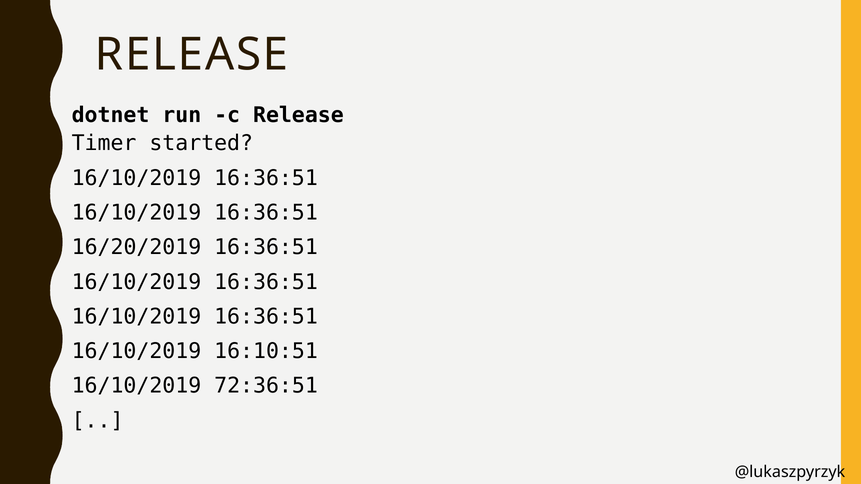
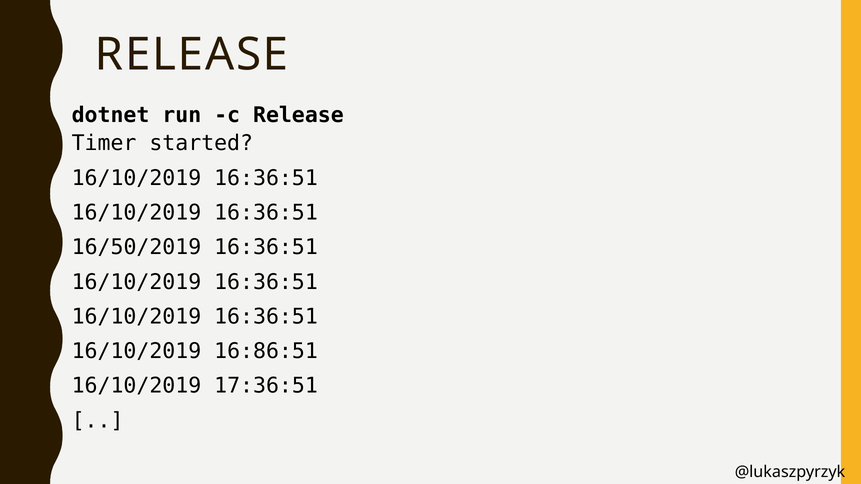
16/20/2019: 16/20/2019 -> 16/50/2019 (136, 247)
16:10:51: 16:10:51 -> 16:86:51 (266, 351)
72:36:51: 72:36:51 -> 17:36:51 (266, 386)
